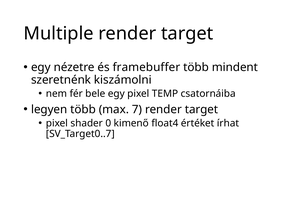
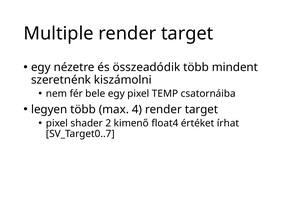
framebuffer: framebuffer -> összeadódik (146, 67)
7: 7 -> 4 (137, 110)
0: 0 -> 2 (108, 123)
